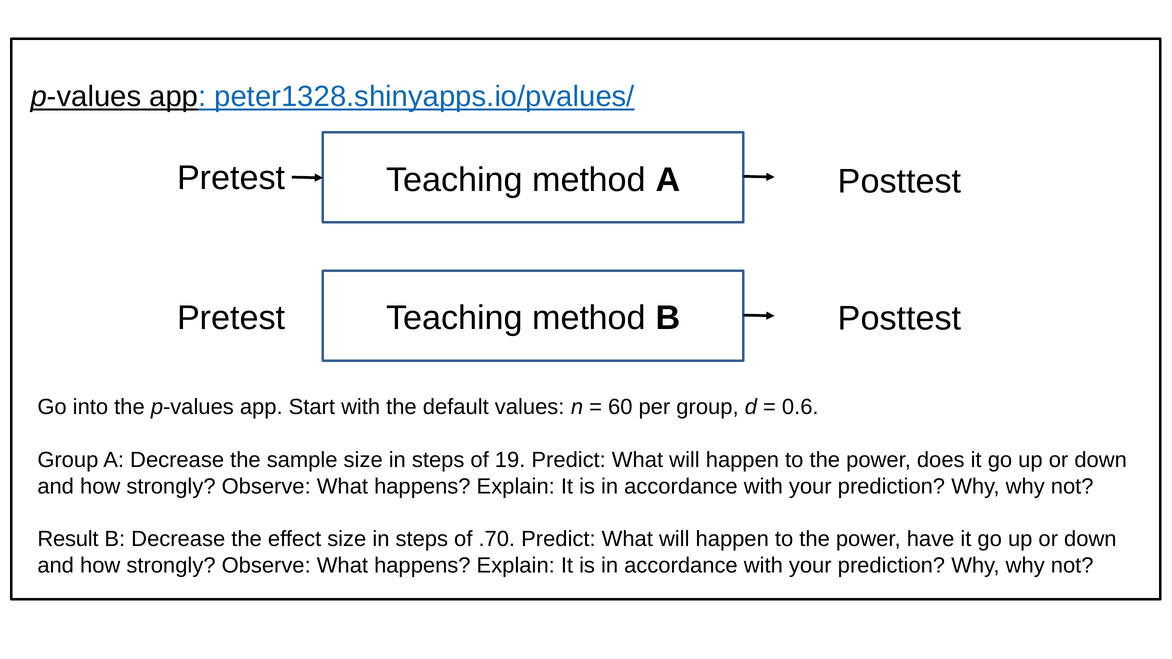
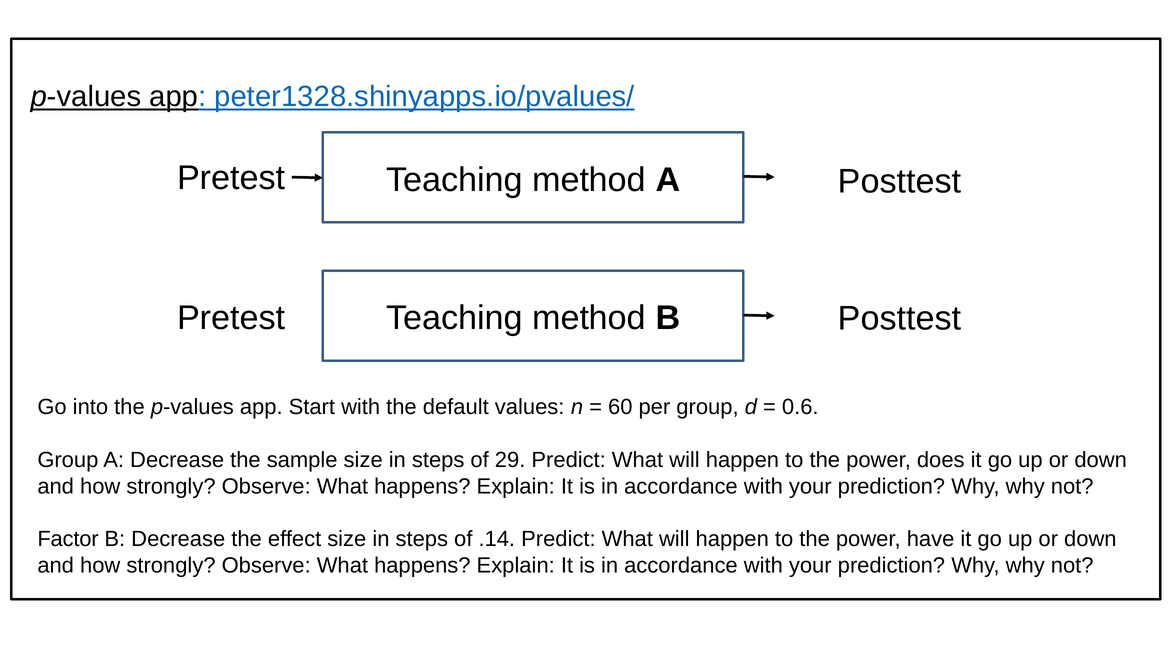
19: 19 -> 29 (510, 460)
Result: Result -> Factor (68, 539)
.70: .70 -> .14 (497, 539)
